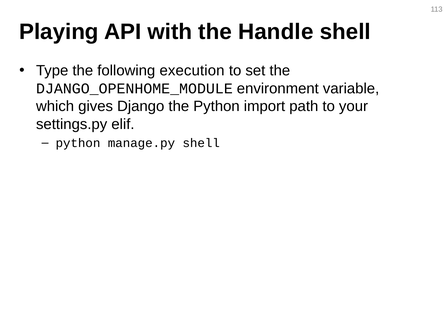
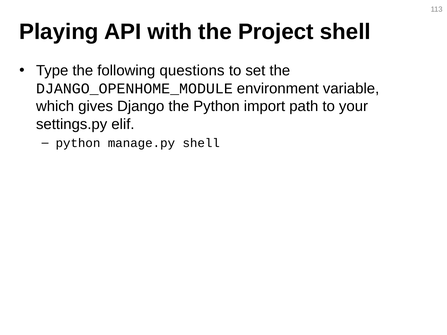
Handle: Handle -> Project (276, 32)
execution: execution -> questions (192, 71)
